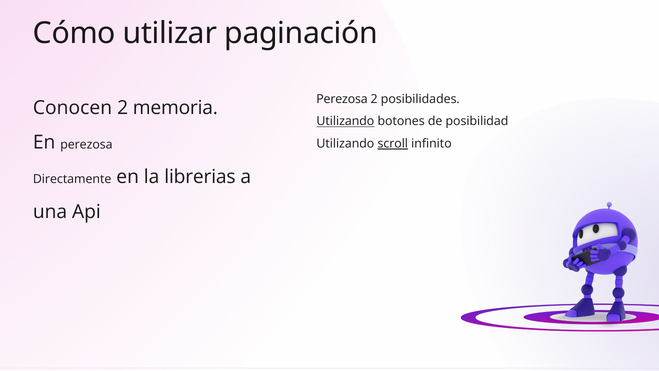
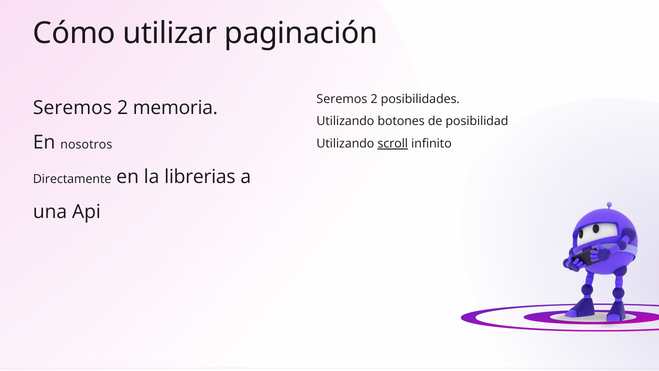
Perezosa: Perezosa -> Seremos (342, 99)
Conocen: Conocen -> Seremos (72, 108)
Utilizando underline: present -> none (345, 121)
En perezosa: perezosa -> nosotros (86, 145)
